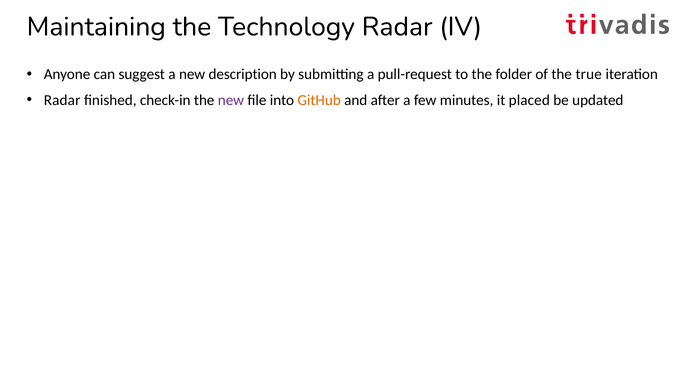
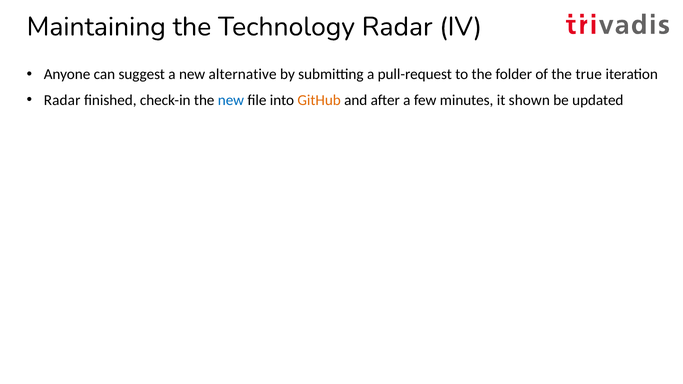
description: description -> alternative (243, 74)
new colour: purple -> blue (231, 100)
placed: placed -> shown (529, 100)
